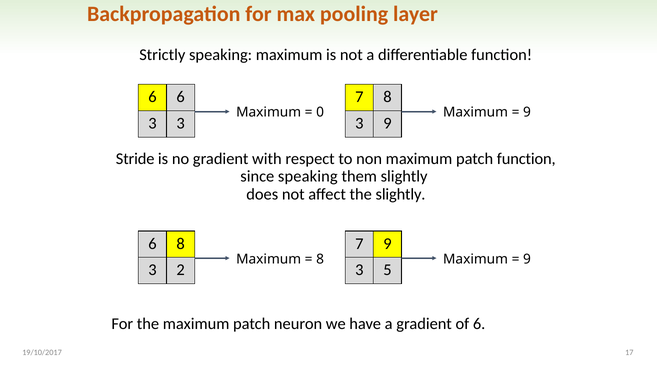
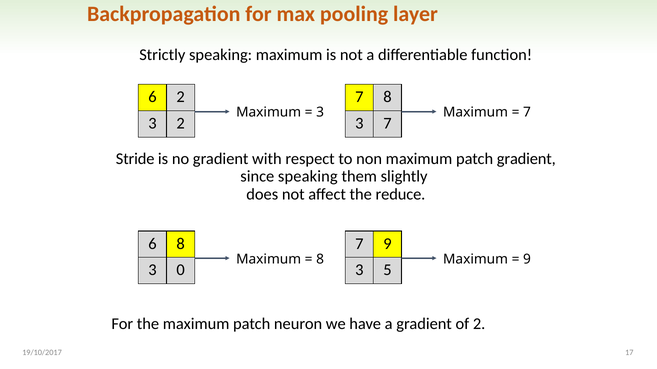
6: 6 -> 2 (181, 97)
0: 0 -> 3 (320, 113)
9: 9 -> 7 (527, 113)
3 3: 3 -> 2 (181, 124)
9: 9 -> 7 (387, 124)
patch function: function -> gradient (526, 159)
the slightly: slightly -> reduce (400, 195)
2: 2 -> 0 (181, 270)
of 6: 6 -> 2 (479, 325)
